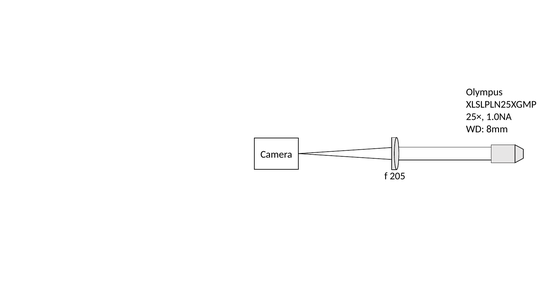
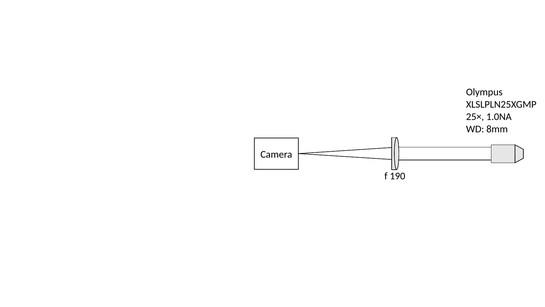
205: 205 -> 190 (398, 176)
